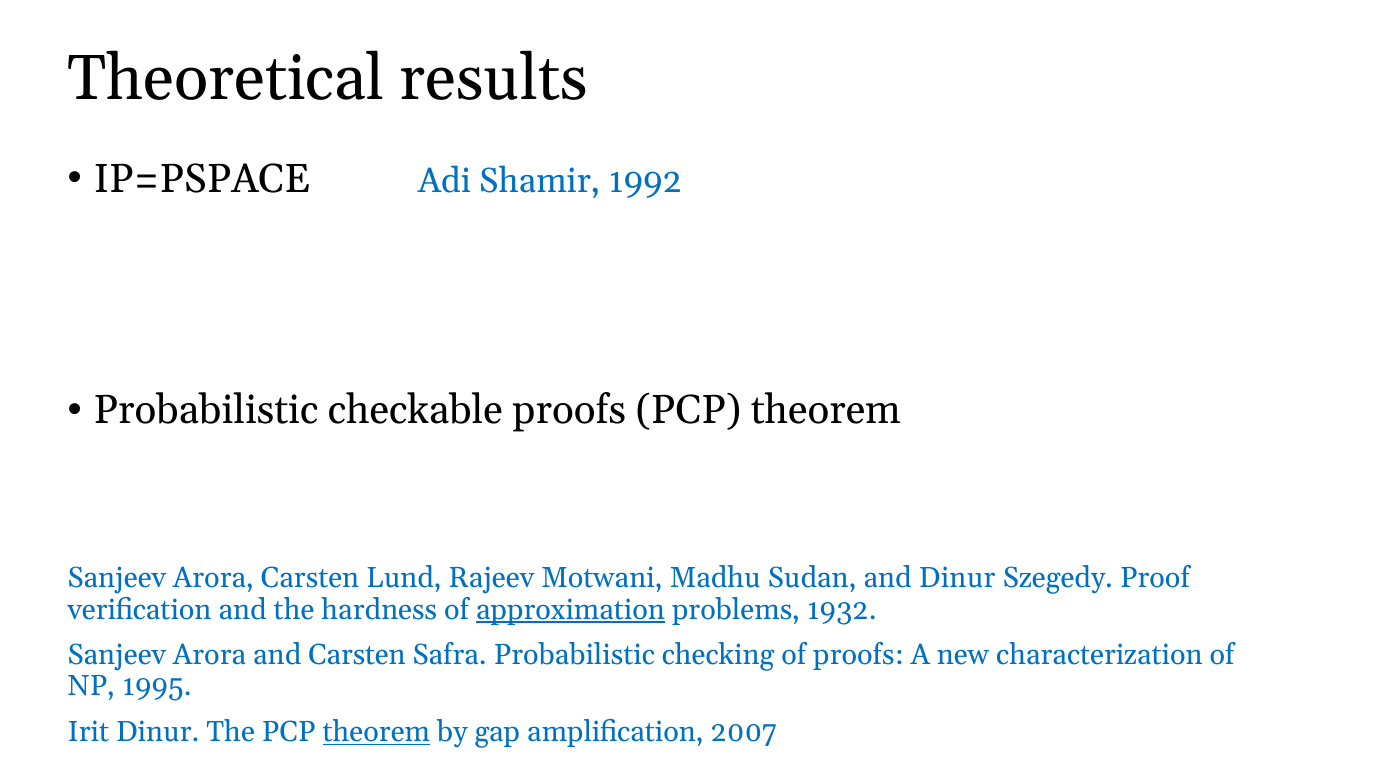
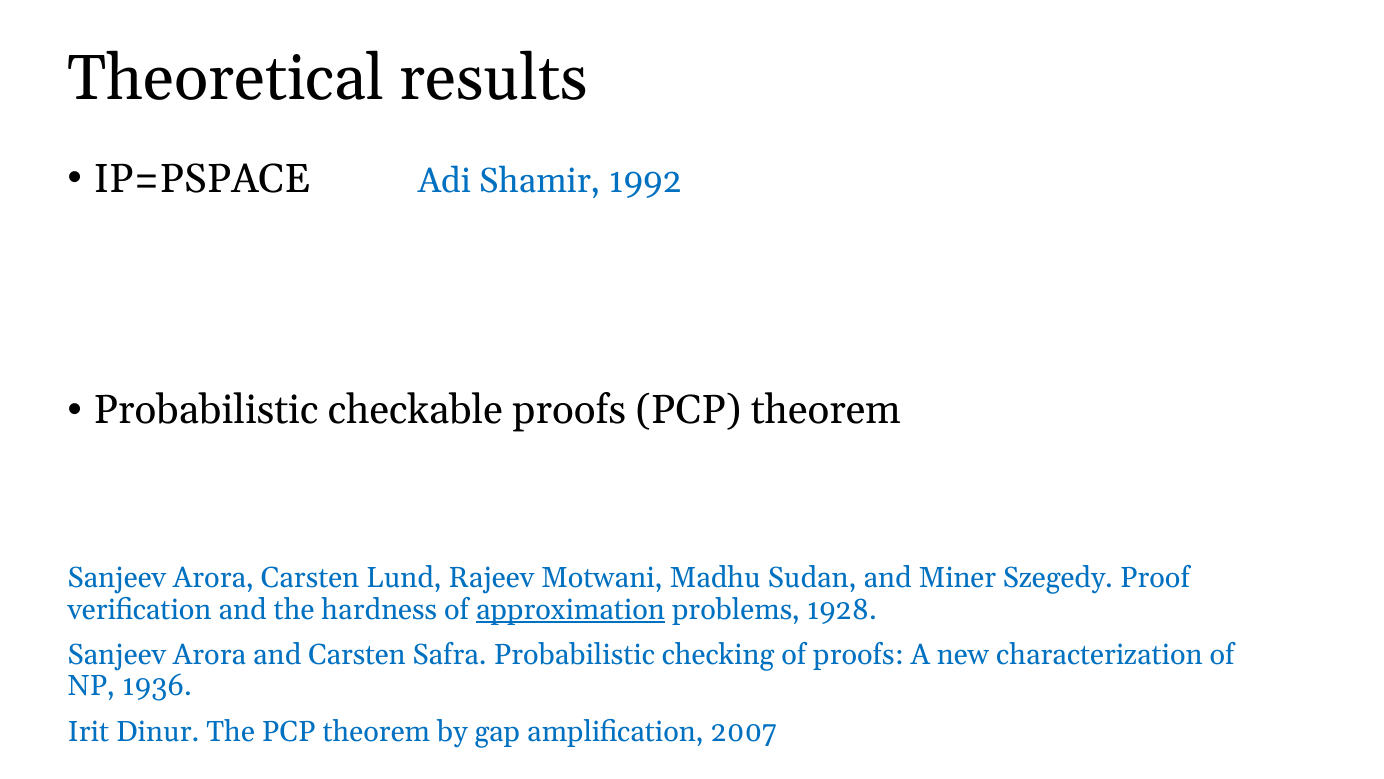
and Dinur: Dinur -> Miner (957, 578)
1932: 1932 -> 1928 (842, 609)
1995: 1995 -> 1936 (157, 686)
theorem underline: present -> none (376, 732)
